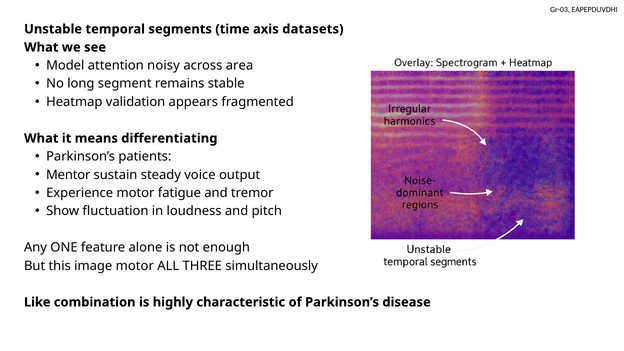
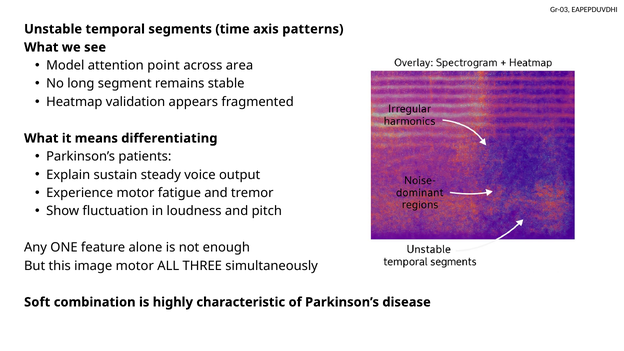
datasets: datasets -> patterns (313, 29)
noisy: noisy -> point (164, 66)
Mentor: Mentor -> Explain (68, 175)
Like: Like -> Soft (37, 302)
